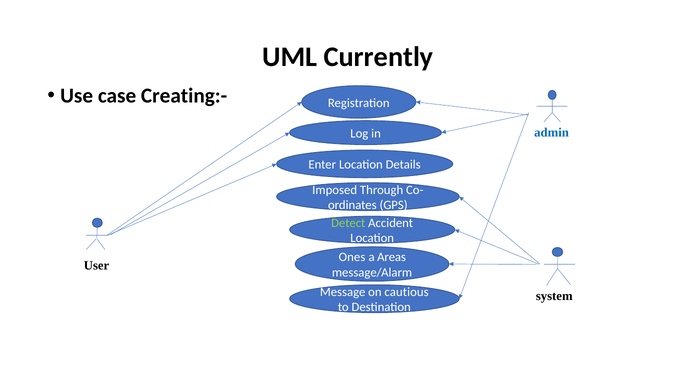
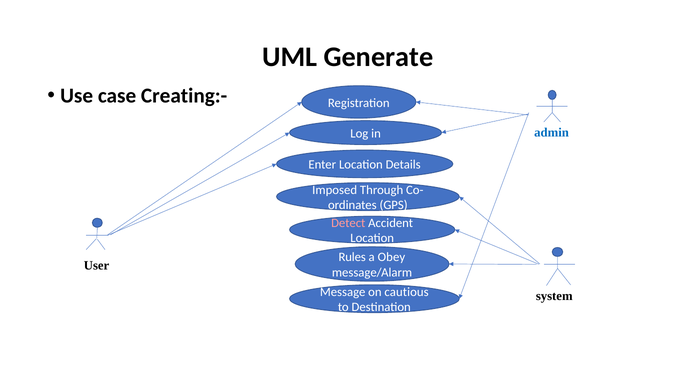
Currently: Currently -> Generate (379, 57)
Detect colour: light green -> pink (348, 223)
Ones: Ones -> Rules (352, 257)
Areas: Areas -> Obey (391, 257)
